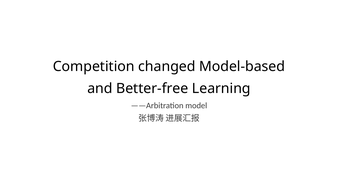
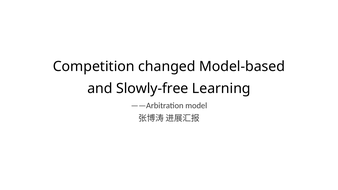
Better-free: Better-free -> Slowly-free (152, 89)
